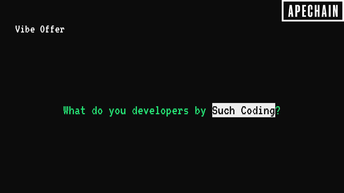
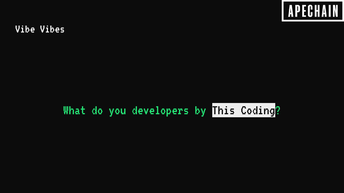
Offer: Offer -> Vibes (52, 29)
Such: Such -> This (224, 110)
